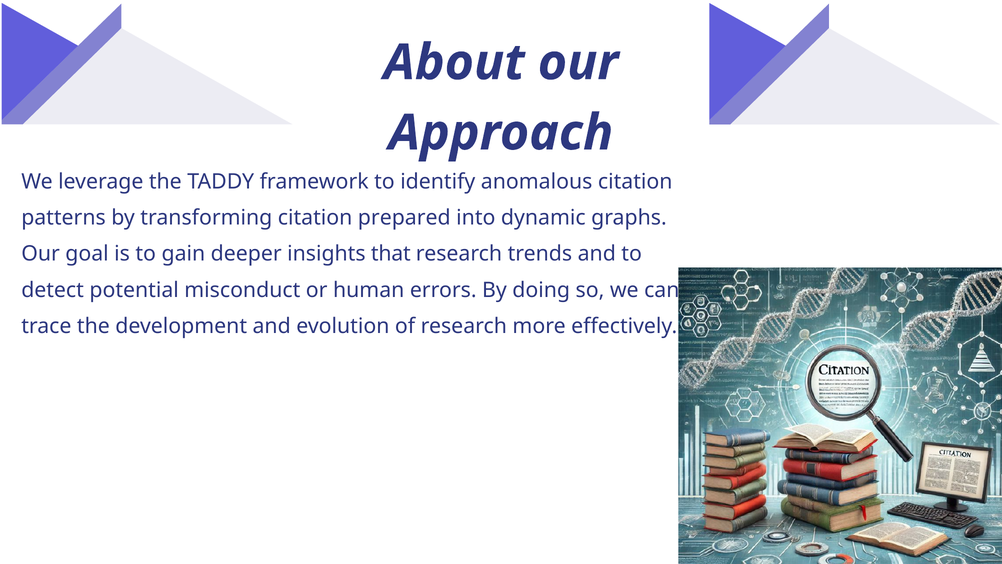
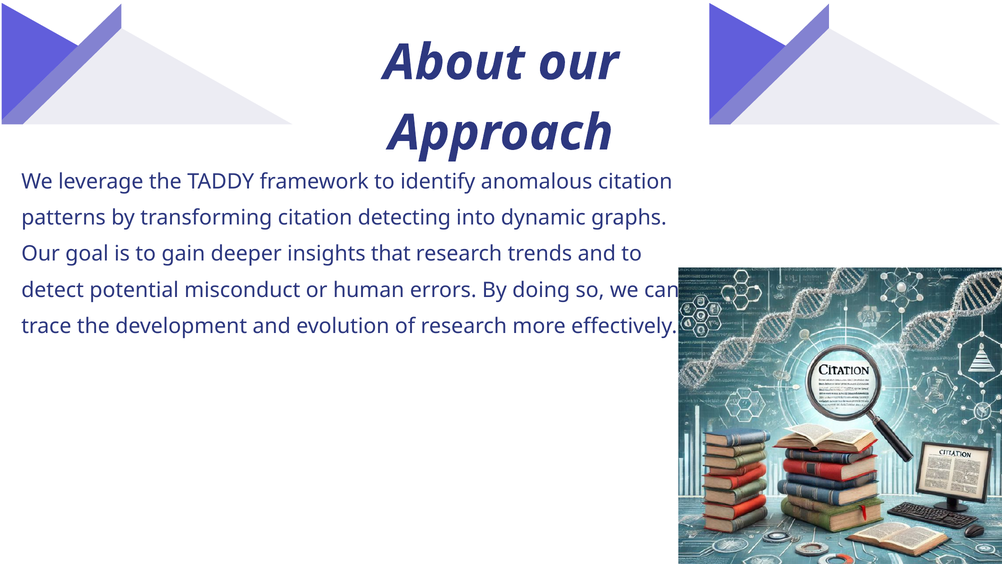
prepared: prepared -> detecting (404, 218)
